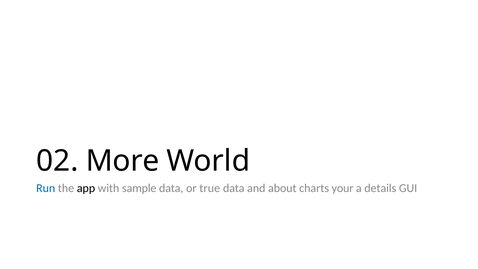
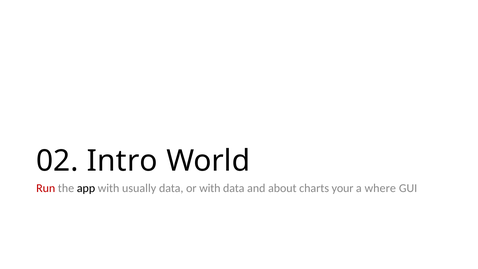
More: More -> Intro (122, 161)
Run colour: blue -> red (46, 188)
sample: sample -> usually (139, 188)
or true: true -> with (210, 188)
details: details -> where (380, 188)
